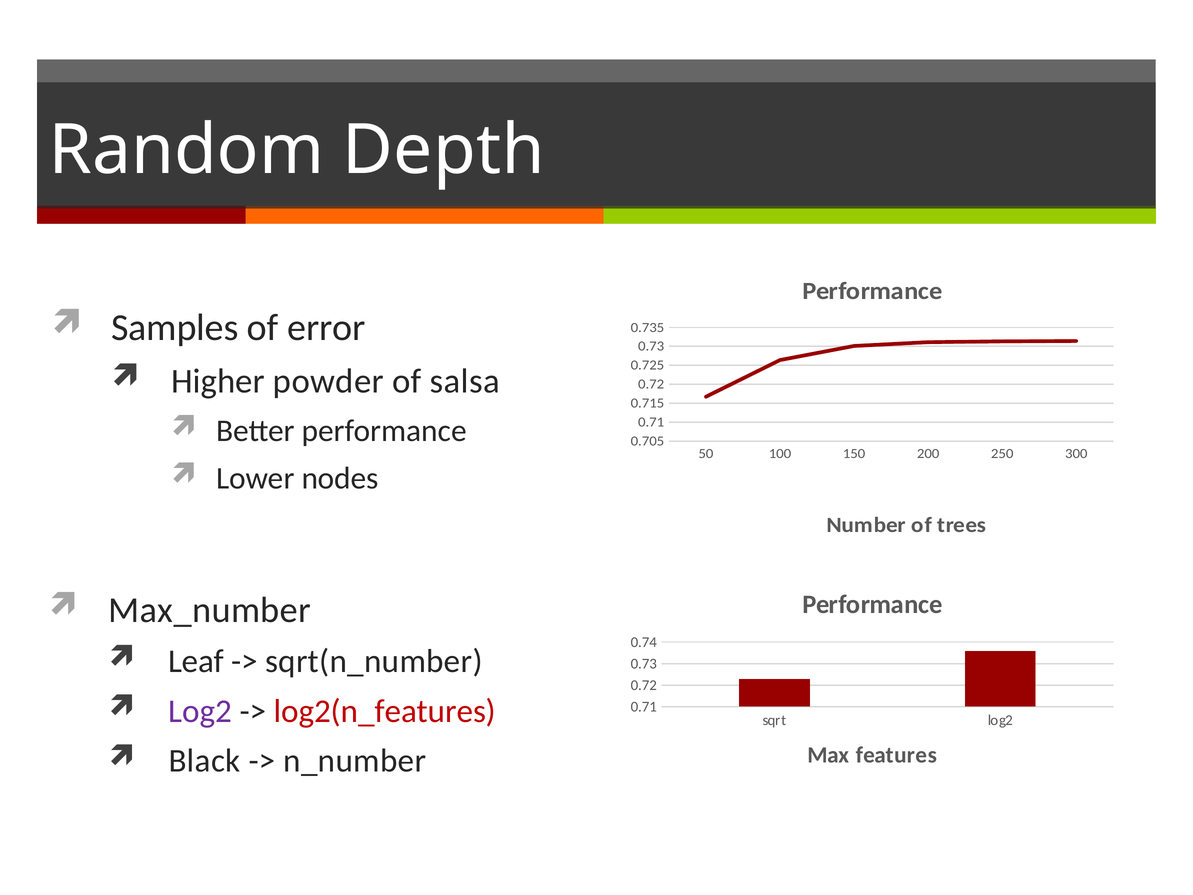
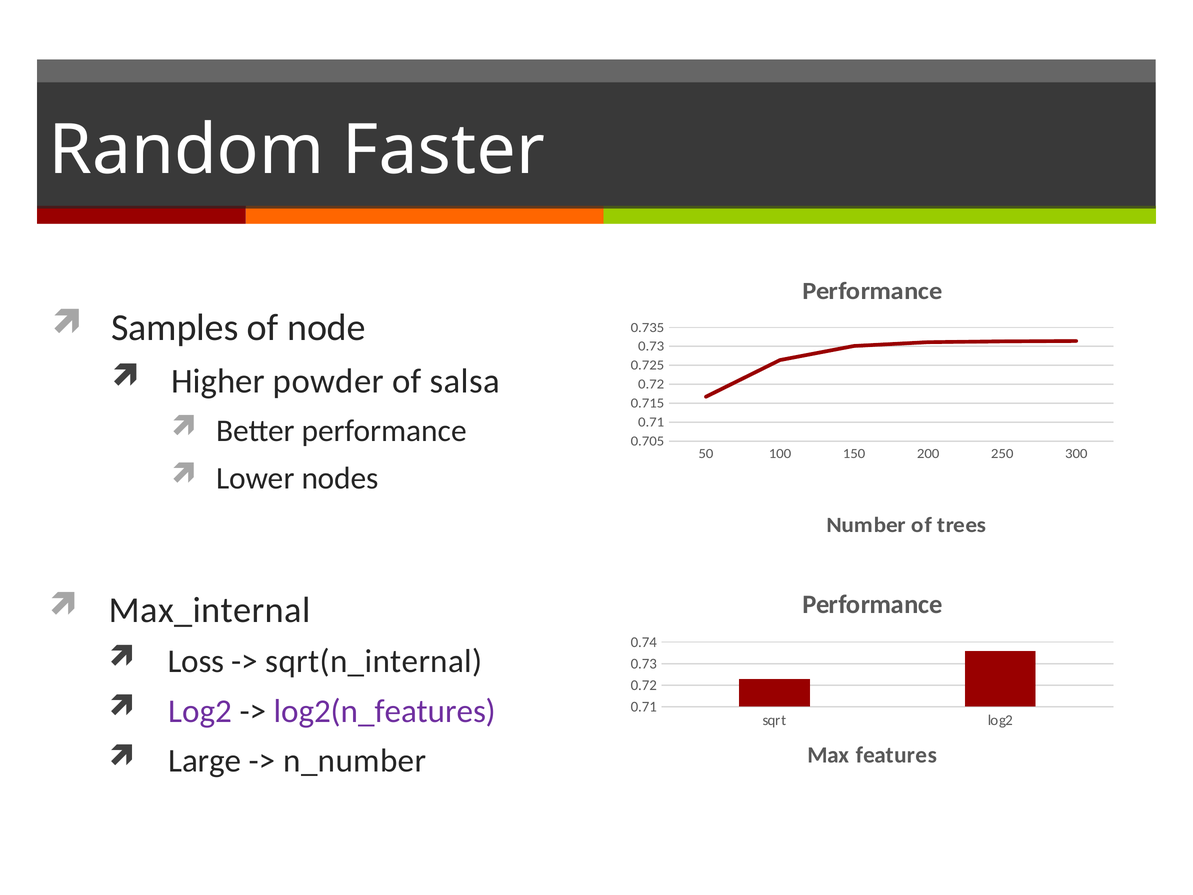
Depth: Depth -> Faster (444, 150)
error: error -> node (326, 328)
Max_number: Max_number -> Max_internal (210, 610)
Leaf: Leaf -> Loss (196, 661)
sqrt(n_number: sqrt(n_number -> sqrt(n_internal (374, 661)
log2(n_features colour: red -> purple (385, 711)
Black: Black -> Large (205, 761)
